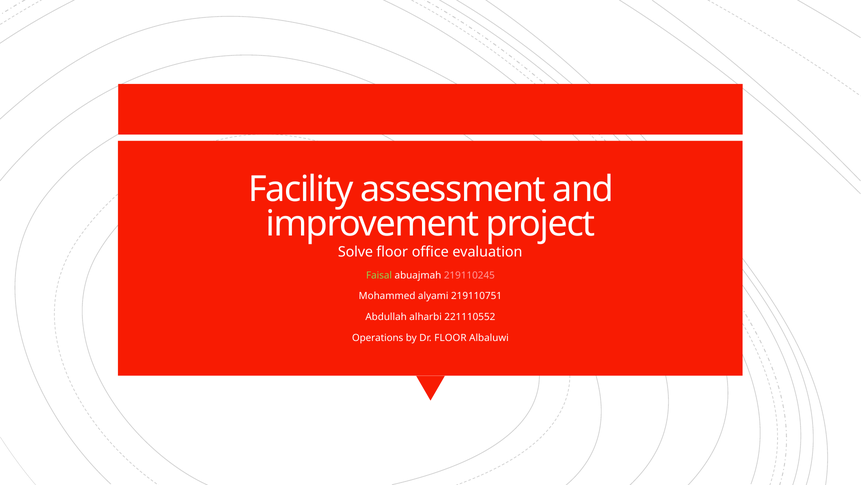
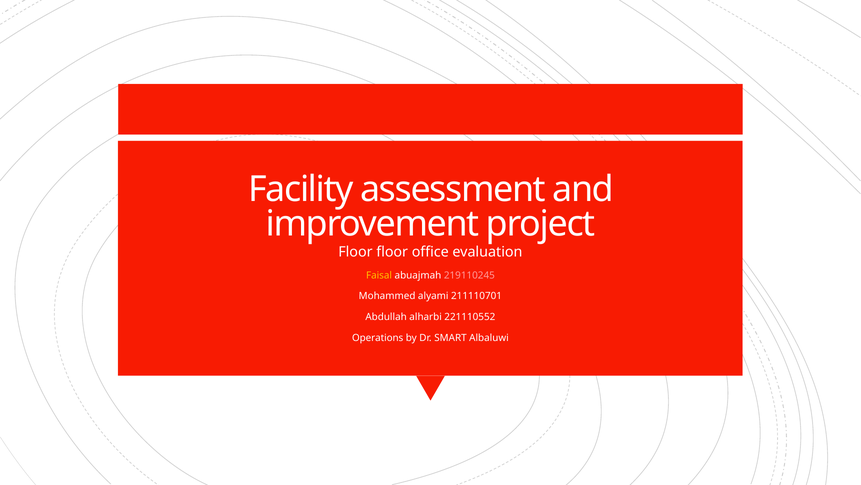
Solve: Solve -> Floor (355, 252)
Faisal colour: light green -> yellow (379, 275)
219110751: 219110751 -> 211110701 (477, 296)
Dr FLOOR: FLOOR -> SMART (450, 337)
